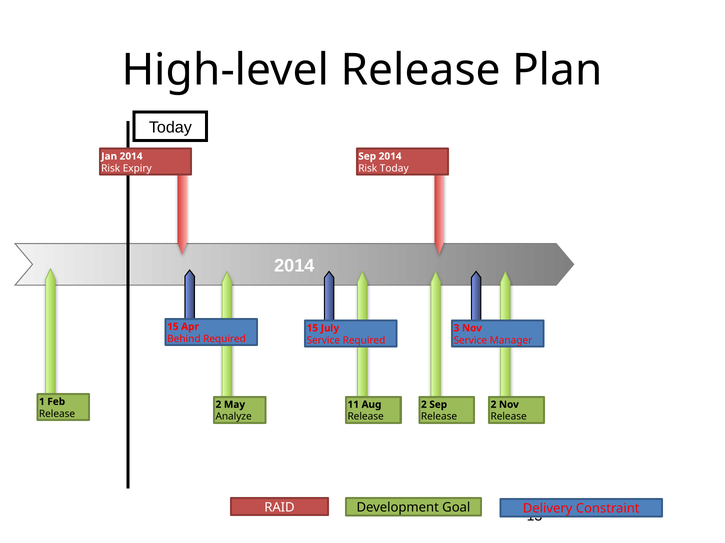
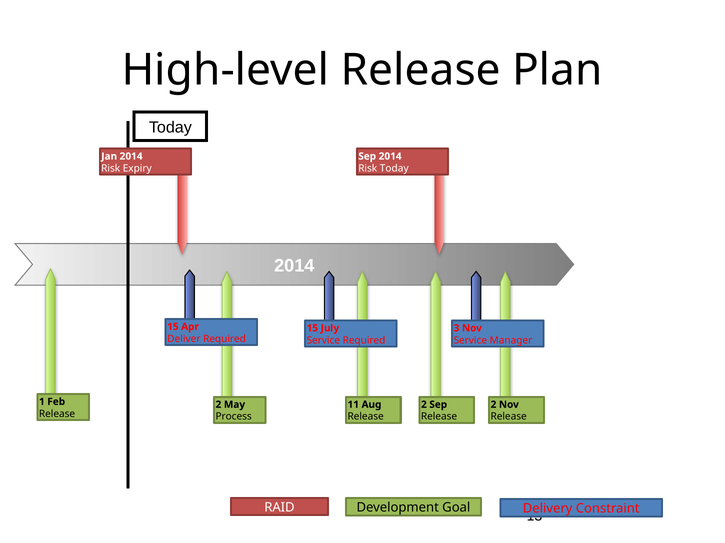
Behind: Behind -> Deliver (184, 339)
Analyze: Analyze -> Process (234, 417)
